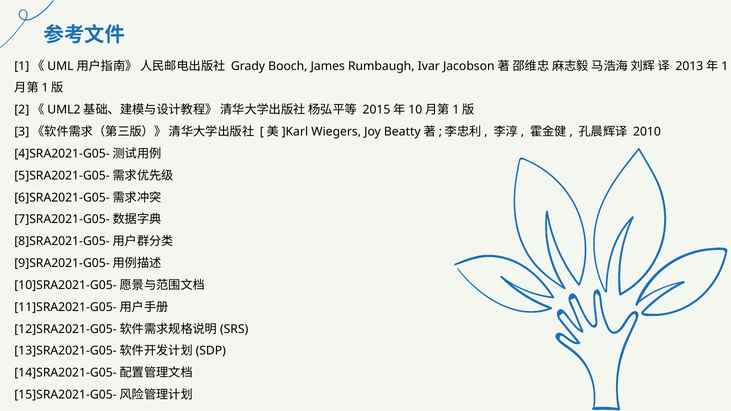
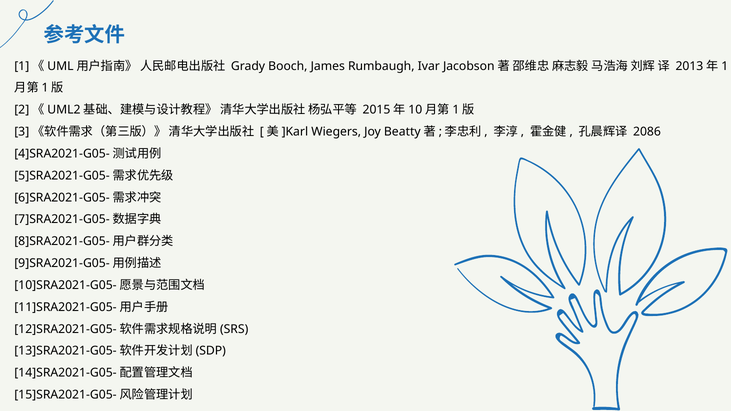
2010: 2010 -> 2086 (647, 132)
